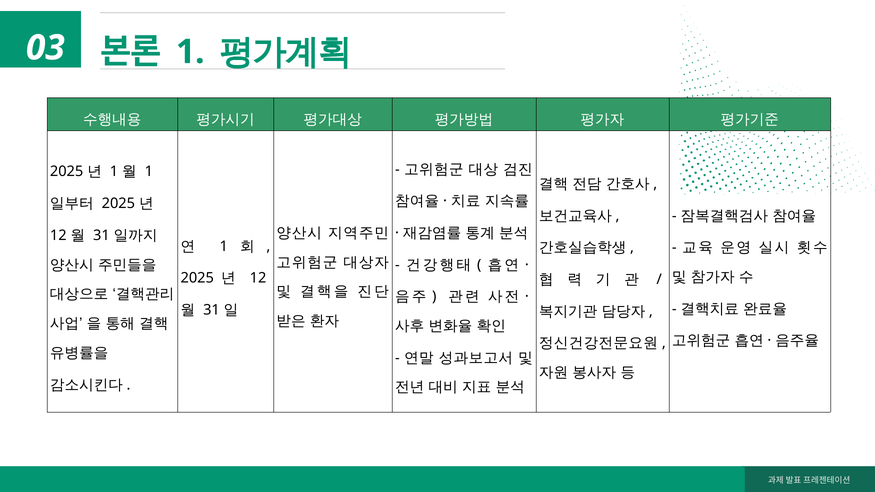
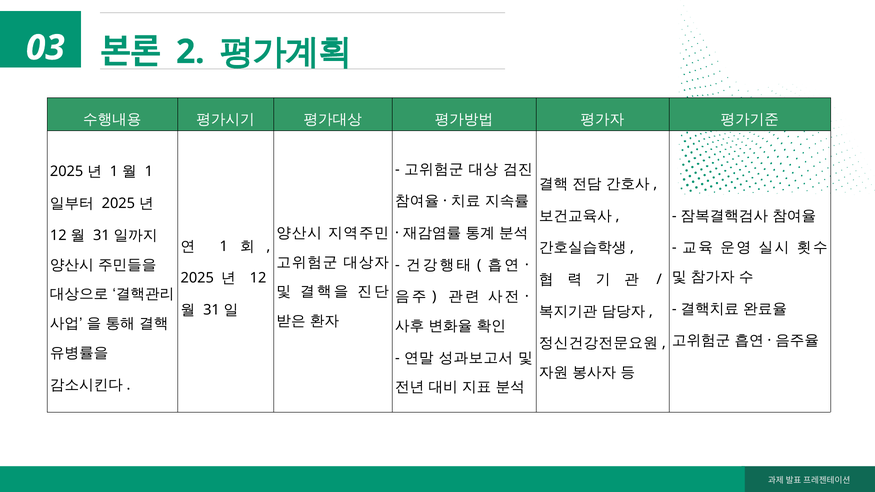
1: 1 -> 2 (190, 52)
